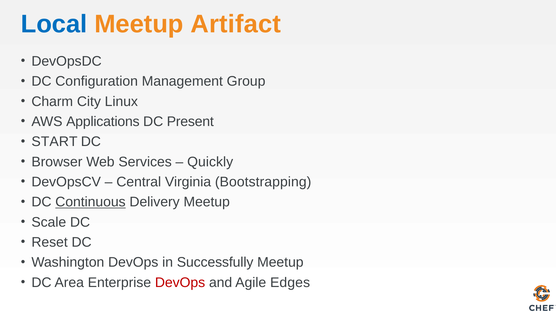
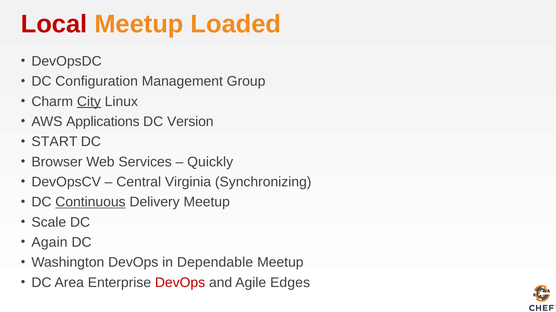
Local colour: blue -> red (54, 24)
Artifact: Artifact -> Loaded (236, 24)
City underline: none -> present (89, 102)
Present: Present -> Version (190, 122)
Bootstrapping: Bootstrapping -> Synchronizing (263, 182)
Reset: Reset -> Again (49, 243)
Successfully: Successfully -> Dependable (215, 263)
